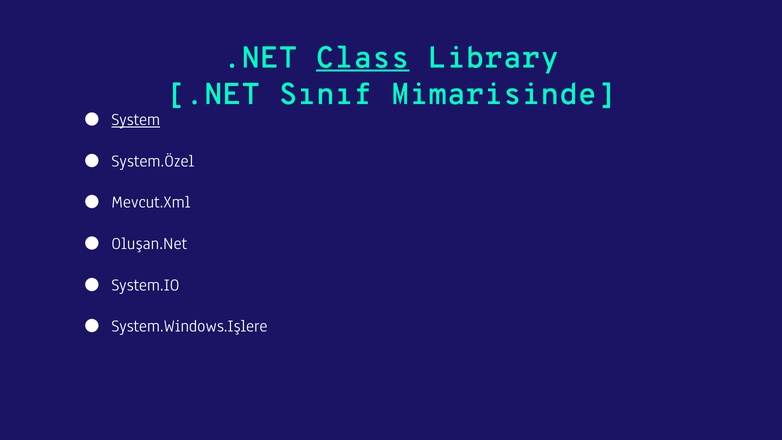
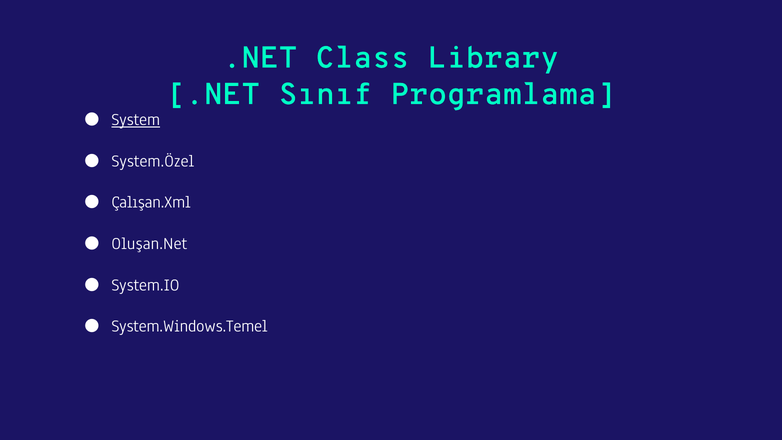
Class underline: present -> none (363, 58)
Mimarisinde: Mimarisinde -> Programlama (503, 94)
Mevcut.Xml: Mevcut.Xml -> Çalışan.Xml (151, 202)
System.Windows.Işlere: System.Windows.Işlere -> System.Windows.Temel (190, 326)
